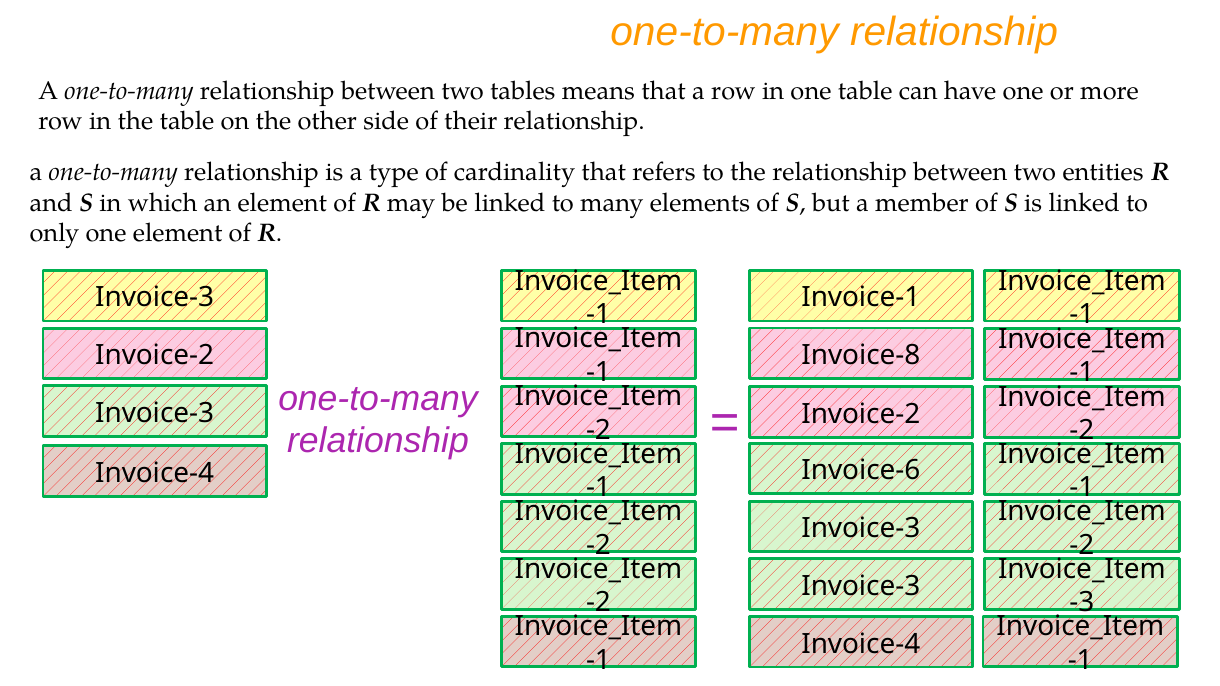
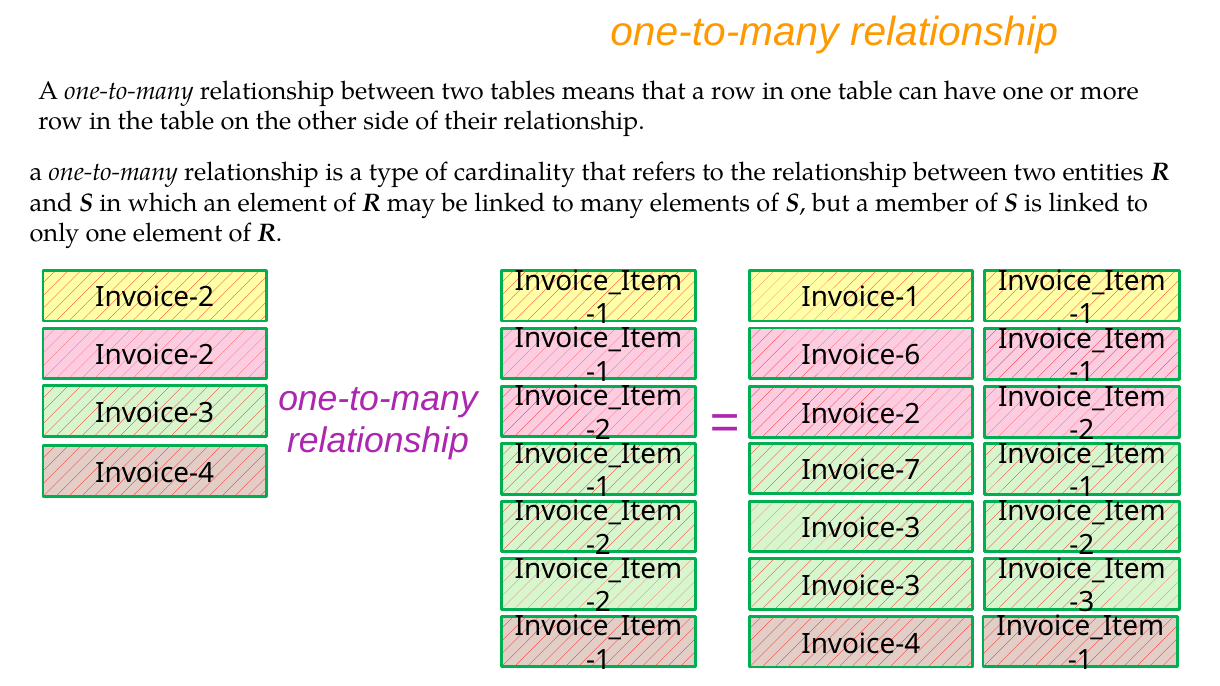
Invoice-3: Invoice-3 -> Invoice-2 (155, 298)
Invoice-8: Invoice-8 -> Invoice-6 (861, 355)
Invoice-6: Invoice-6 -> Invoice-7 (861, 471)
